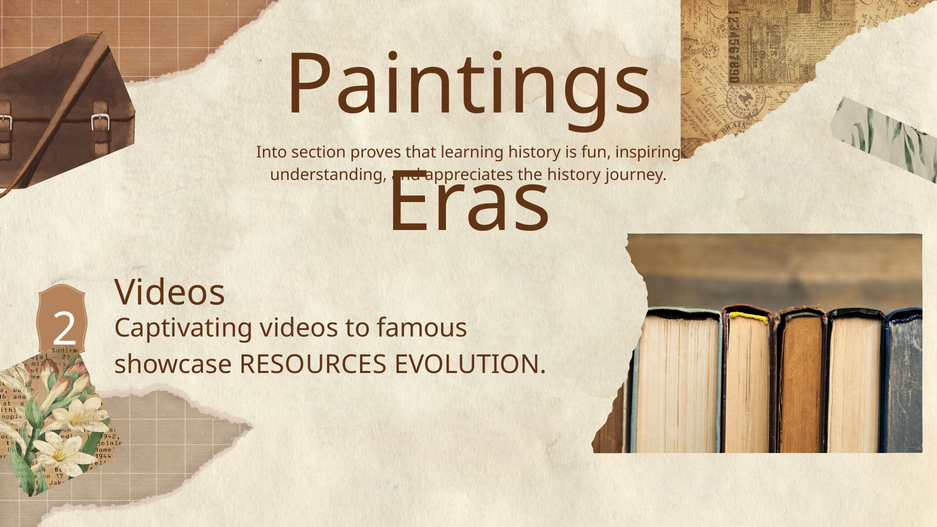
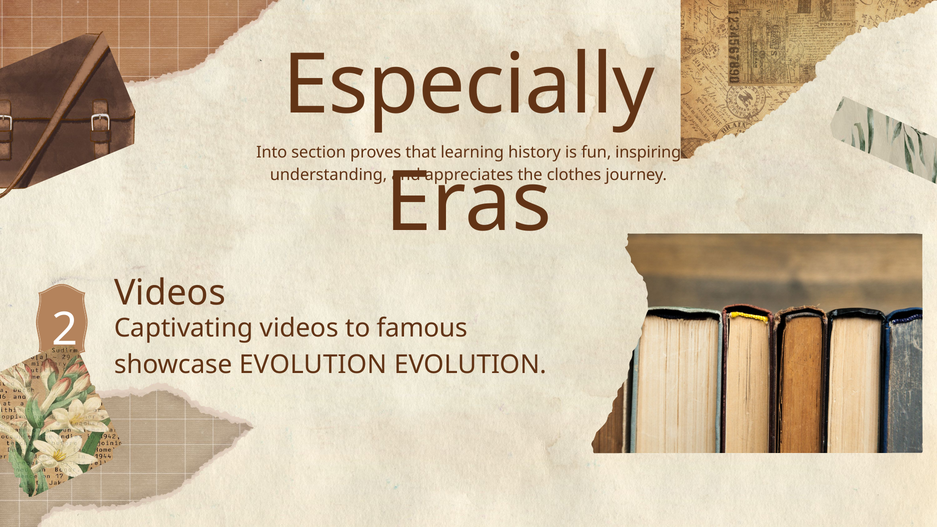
Paintings: Paintings -> Especially (469, 85)
history: history -> clothes (574, 175)
RESOURCES: RESOURCES -> EVOLUTION (313, 365)
